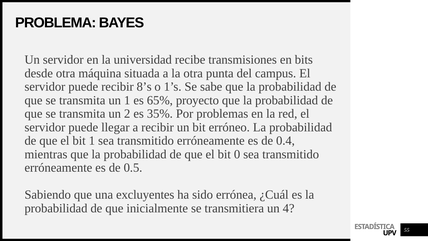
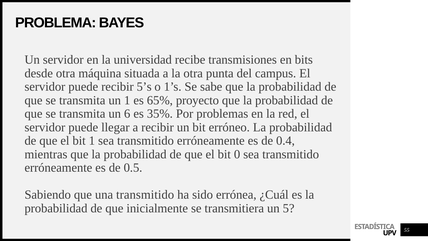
8’s: 8’s -> 5’s (144, 87)
2: 2 -> 6 (127, 114)
una excluyentes: excluyentes -> transmitido (145, 195)
4: 4 -> 5 (289, 208)
